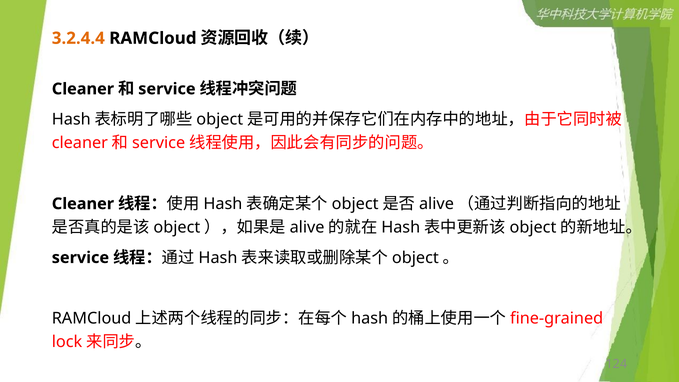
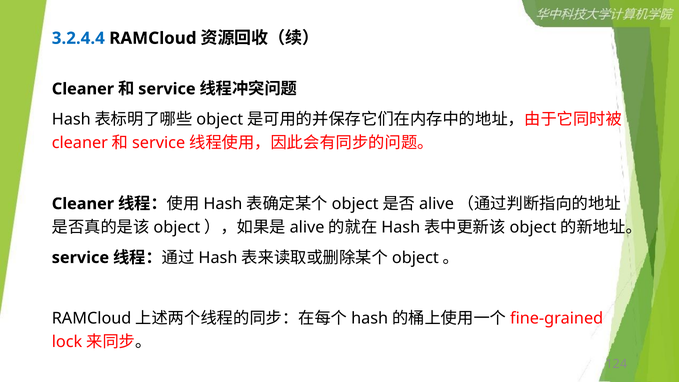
3.2.4.4 colour: orange -> blue (78, 38)
